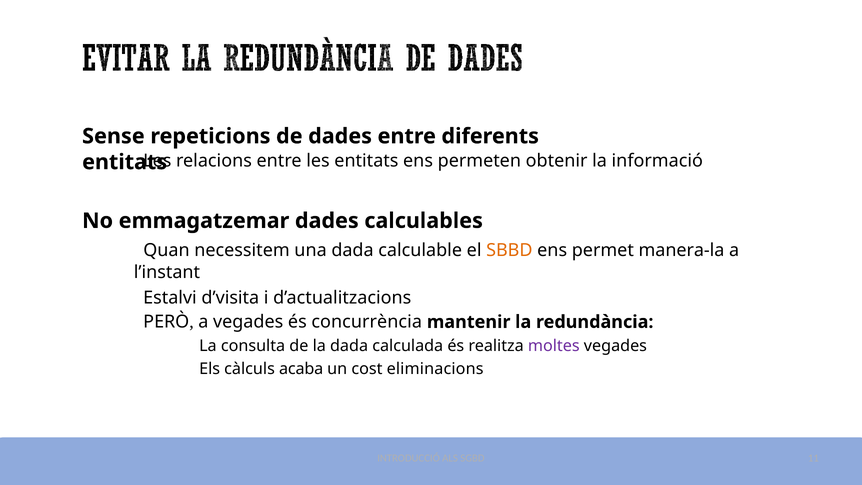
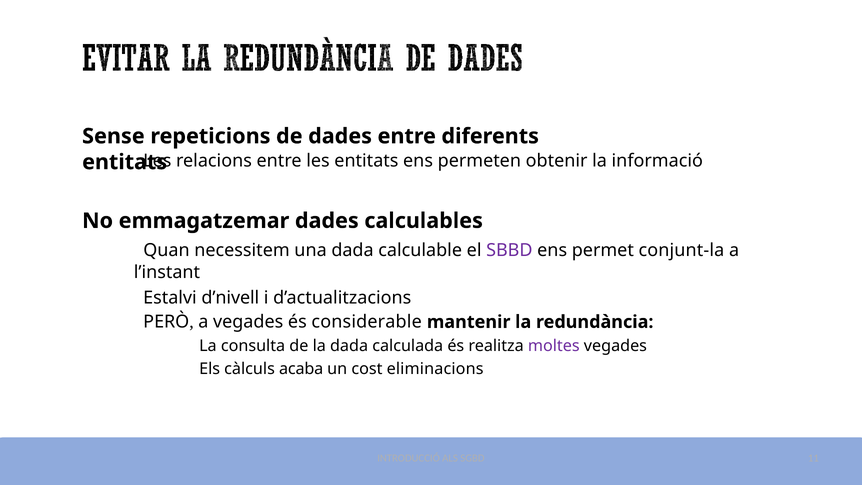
SBBD colour: orange -> purple (509, 250)
manera-la: manera-la -> conjunt-la (681, 250)
d’visita: d’visita -> d’nivell (230, 298)
concurrència: concurrència -> considerable (367, 322)
